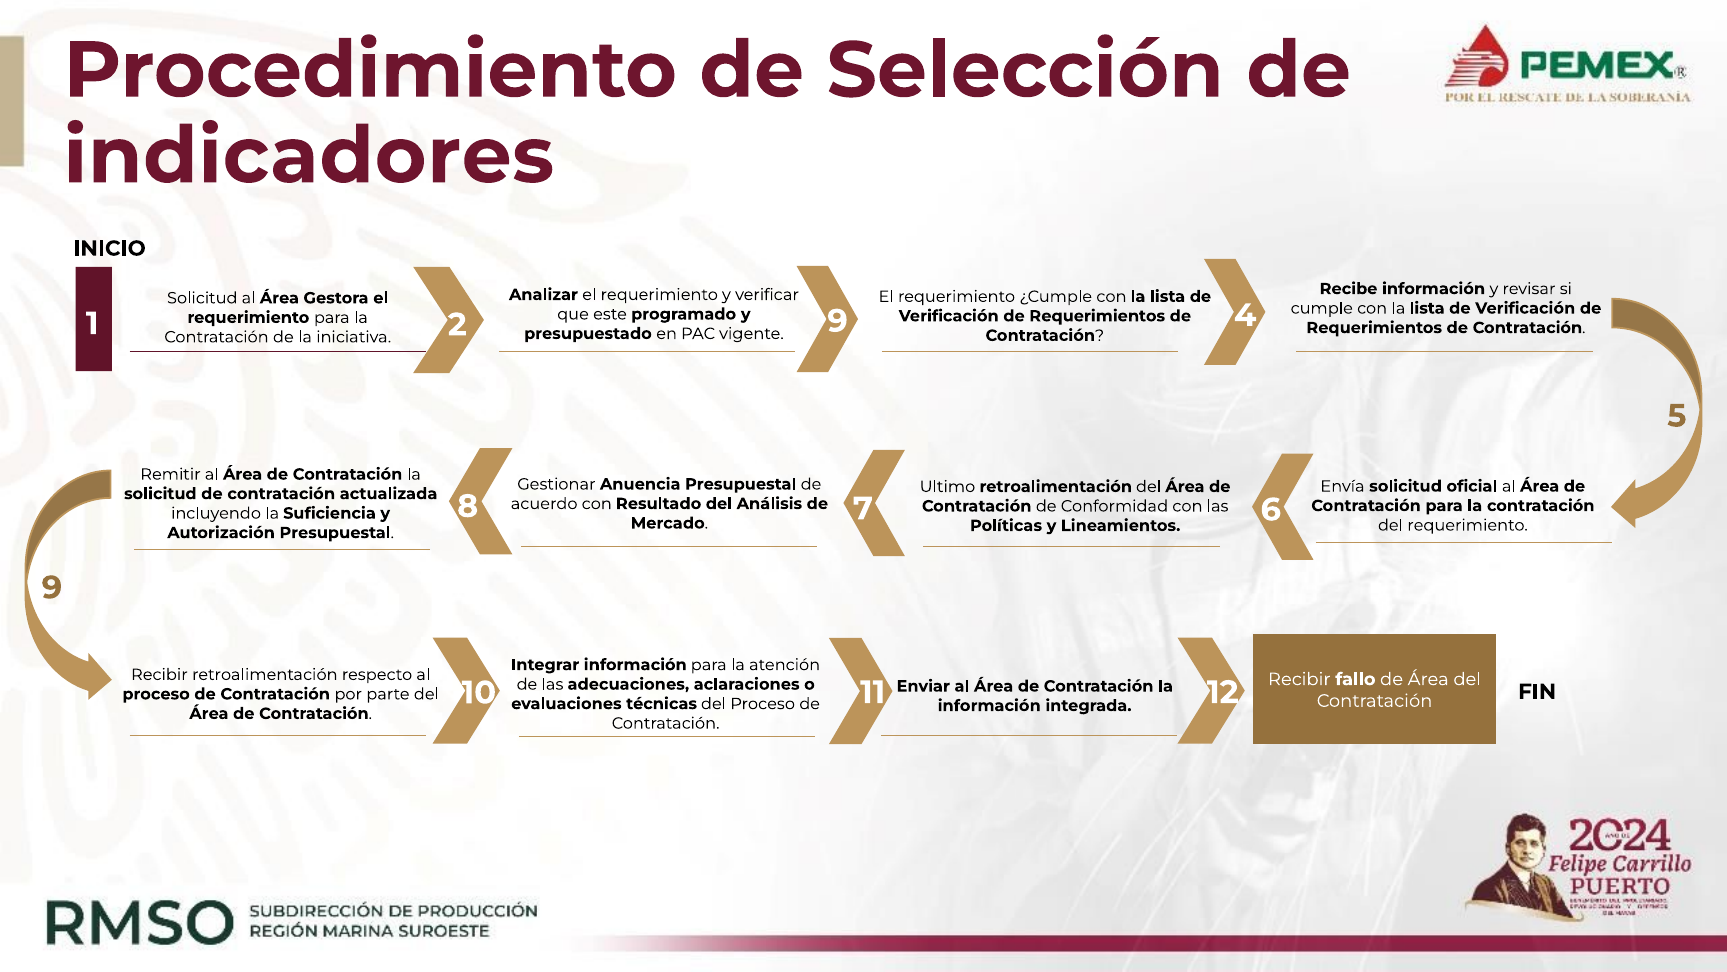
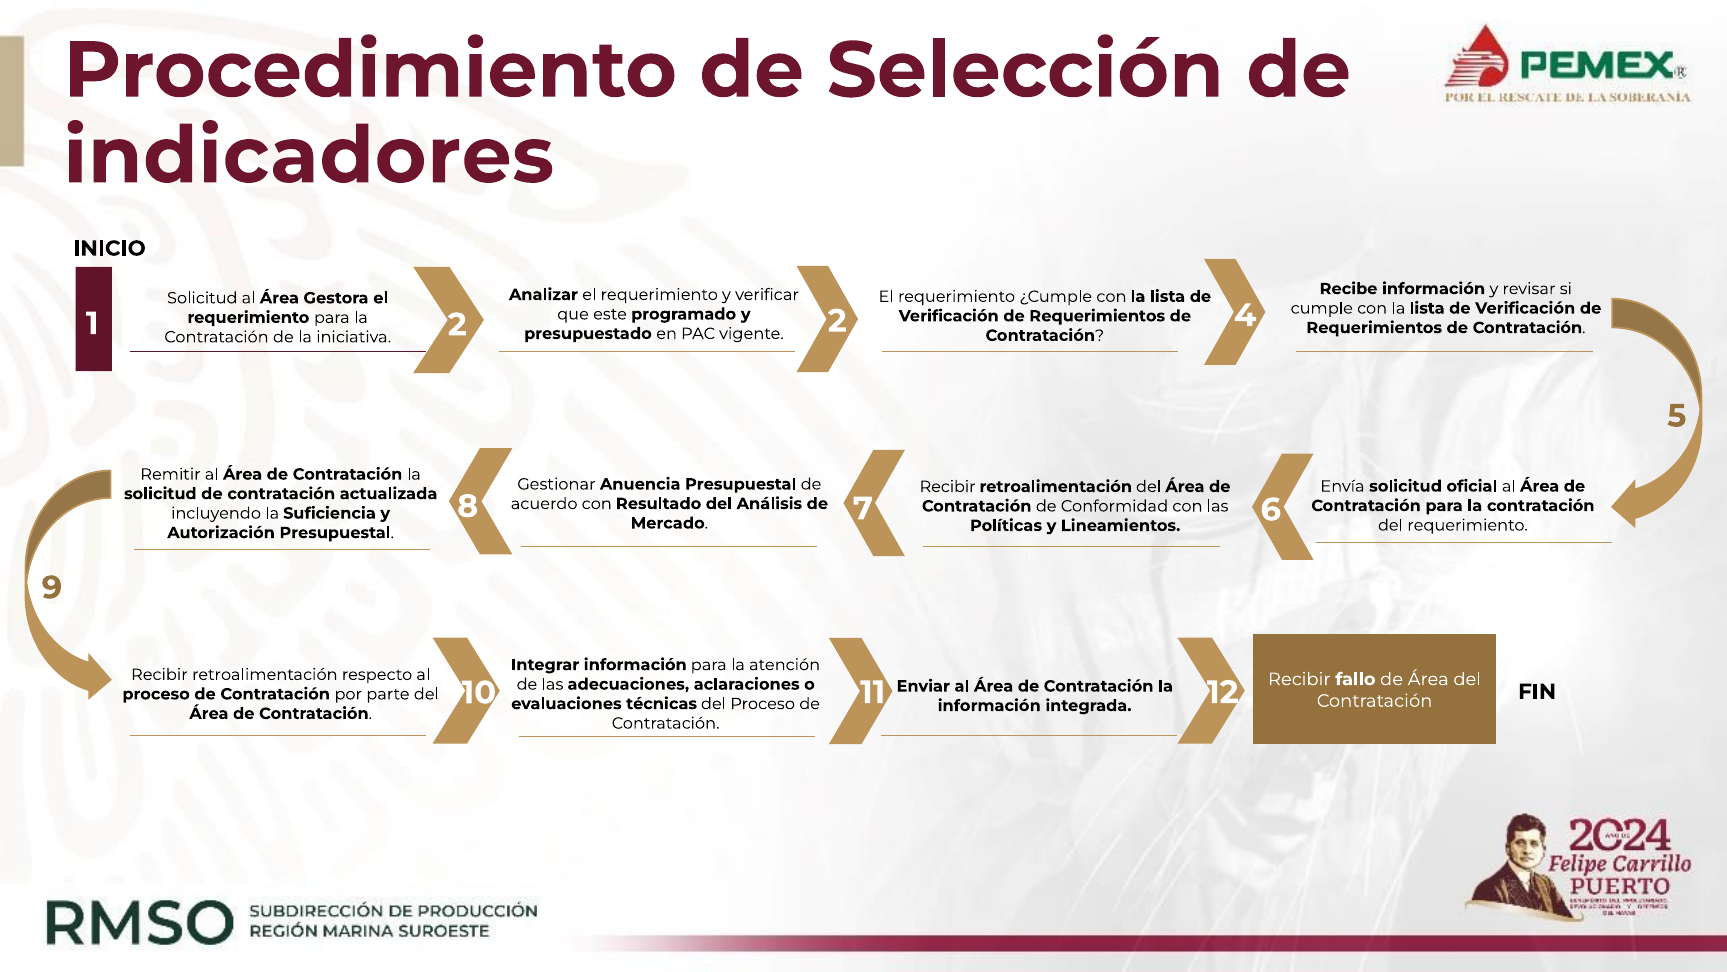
2 9: 9 -> 2 (837, 321)
Ultimo: Ultimo -> Recibir (948, 486)
